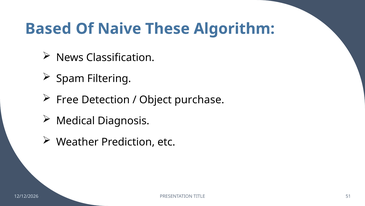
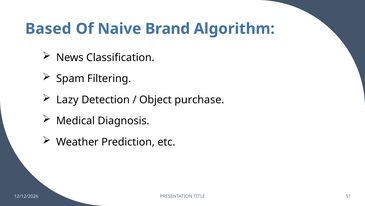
These: These -> Brand (168, 29)
Free: Free -> Lazy (67, 99)
